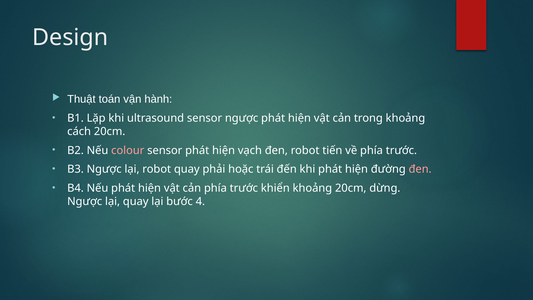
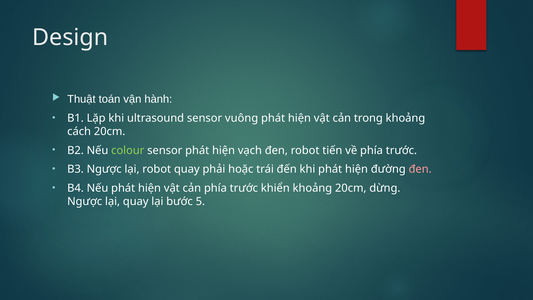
sensor ngược: ngược -> vuông (242, 118)
colour colour: pink -> light green (128, 150)
4: 4 -> 5 (200, 201)
